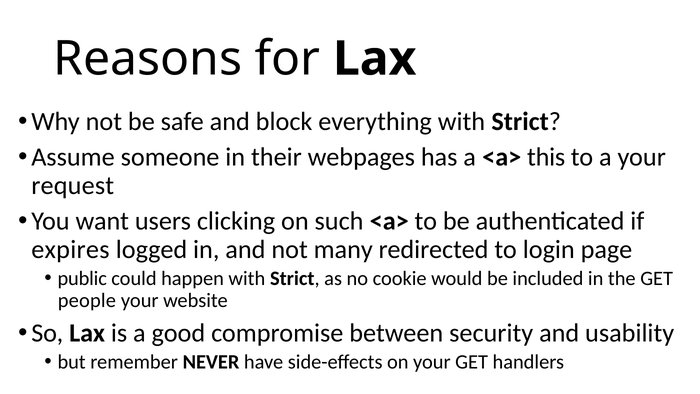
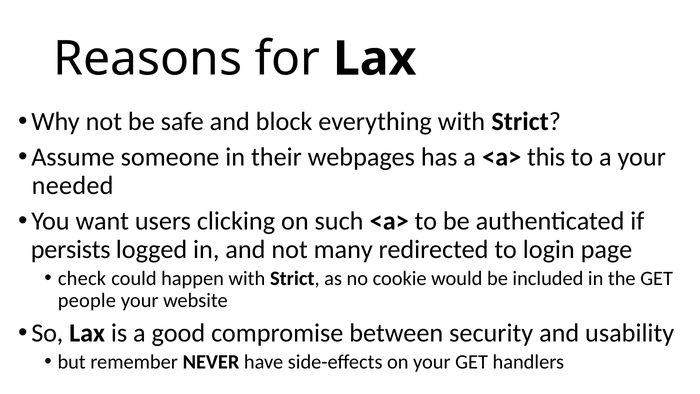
request: request -> needed (73, 185)
expires: expires -> persists (71, 249)
public: public -> check (82, 278)
